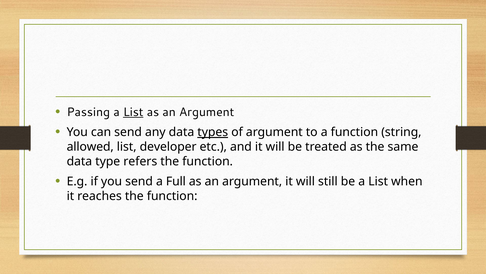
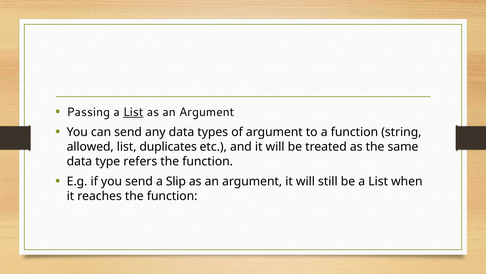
types underline: present -> none (213, 132)
developer: developer -> duplicates (168, 147)
Full: Full -> Slip (176, 181)
